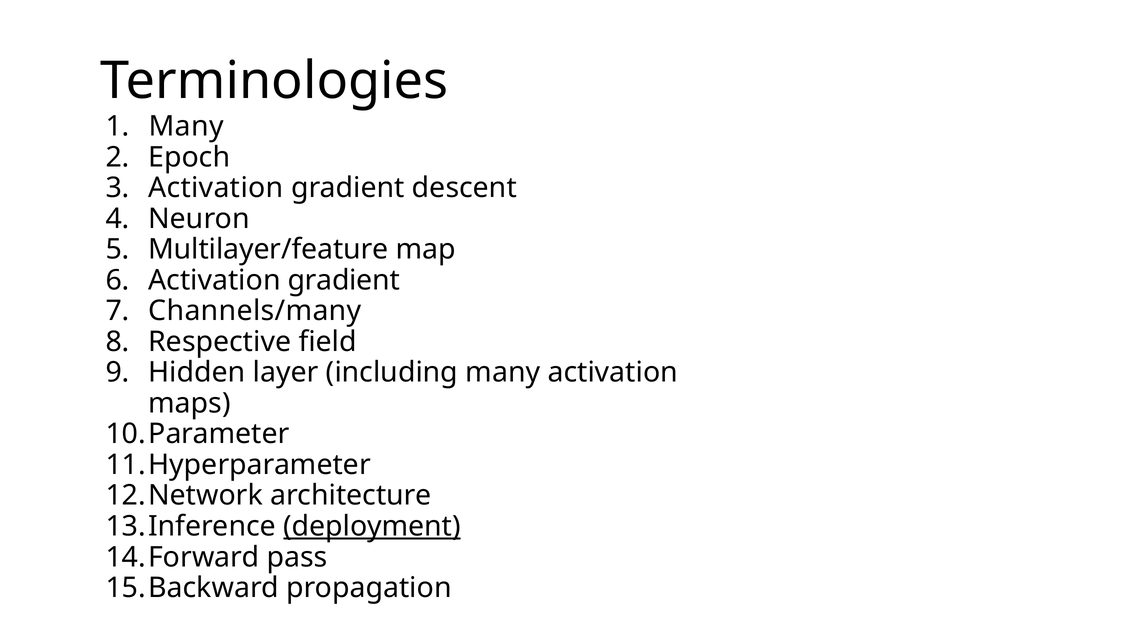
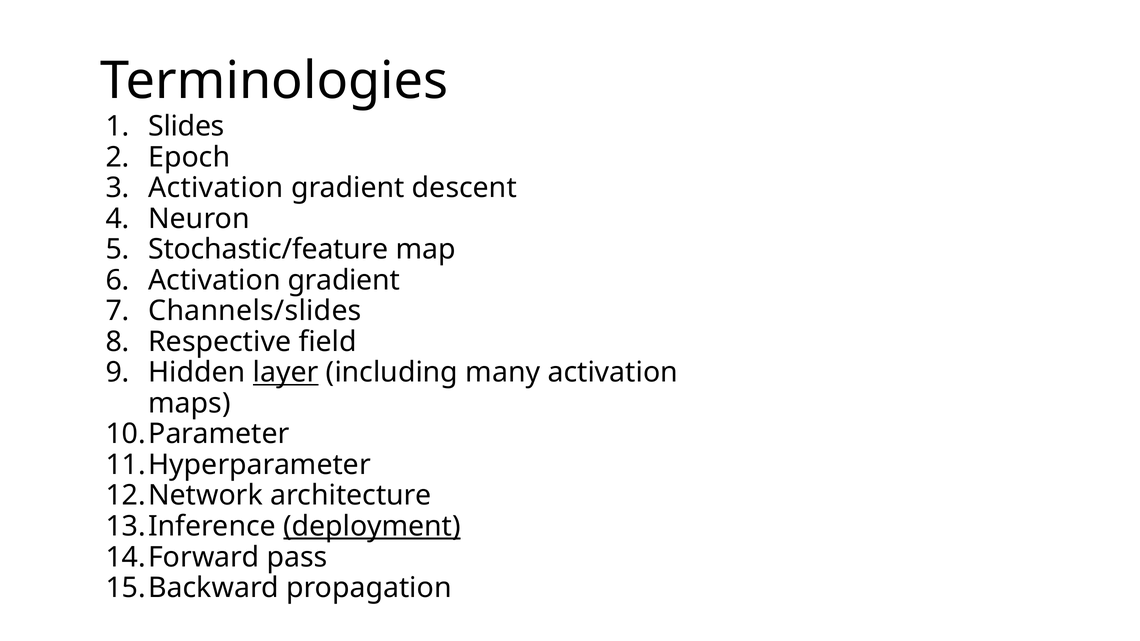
Many: Many -> Slides (186, 127)
Multilayer/feature: Multilayer/feature -> Stochastic/feature (268, 250)
Channels/many: Channels/many -> Channels/slides (255, 311)
layer underline: none -> present (286, 373)
